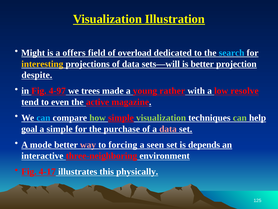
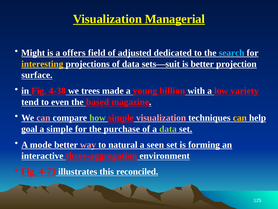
Illustration: Illustration -> Managerial (175, 19)
overload: overload -> adjusted (135, 53)
sets—will: sets—will -> sets—suit (161, 64)
despite: despite -> surface (37, 75)
4-97: 4-97 -> 4-38 (57, 91)
rather: rather -> billion (172, 91)
resolve: resolve -> variety (245, 91)
active: active -> based (98, 102)
can colour: light blue -> pink (43, 118)
visualization colour: light green -> pink (161, 118)
can colour: light green -> yellow (240, 118)
data colour: pink -> light green (168, 129)
forcing: forcing -> natural (123, 144)
depends: depends -> forming (204, 144)
three-neighboring: three-neighboring -> three-aggregation (101, 156)
4-17: 4-17 -> 4-73 (47, 171)
physically: physically -> reconciled (137, 171)
